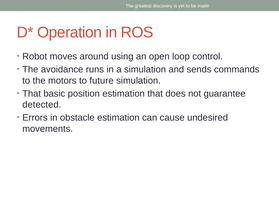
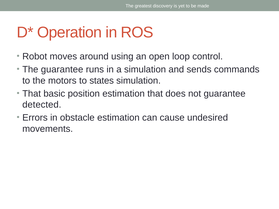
The avoidance: avoidance -> guarantee (62, 69)
future: future -> states (102, 81)
